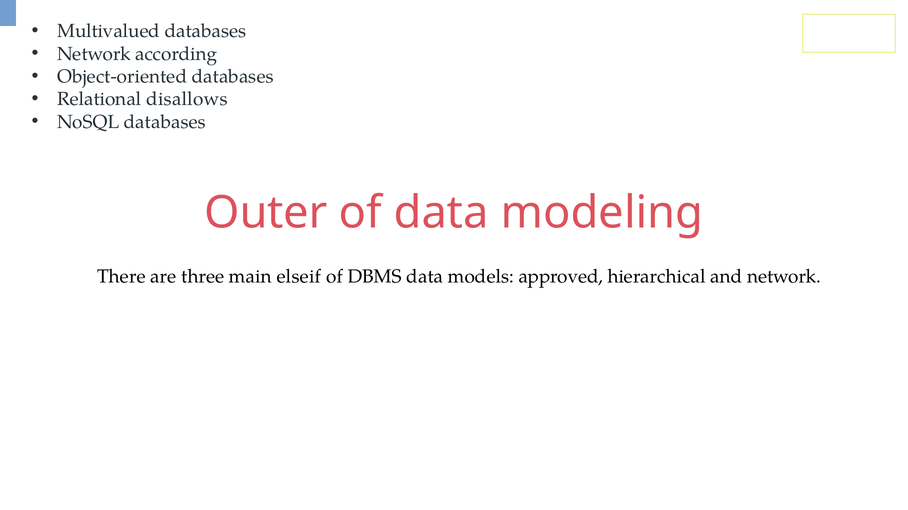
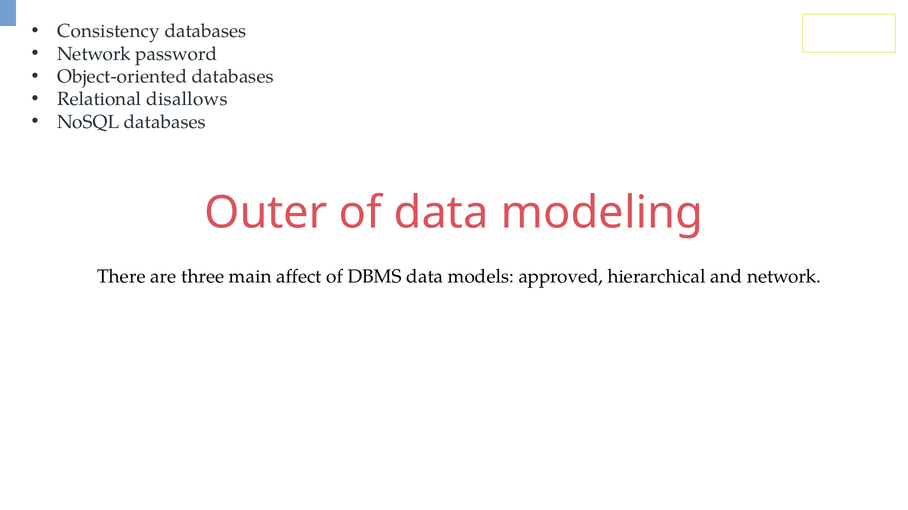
Multivalued: Multivalued -> Consistency (109, 31)
according: according -> password (176, 54)
elseif: elseif -> affect (299, 277)
